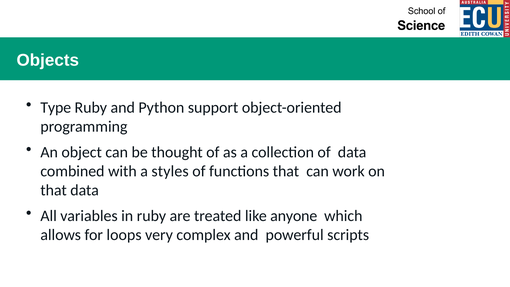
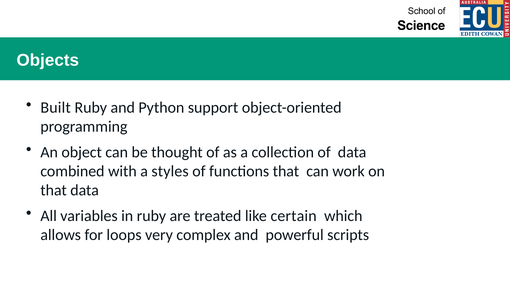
Type: Type -> Built (56, 107)
anyone: anyone -> certain (294, 216)
